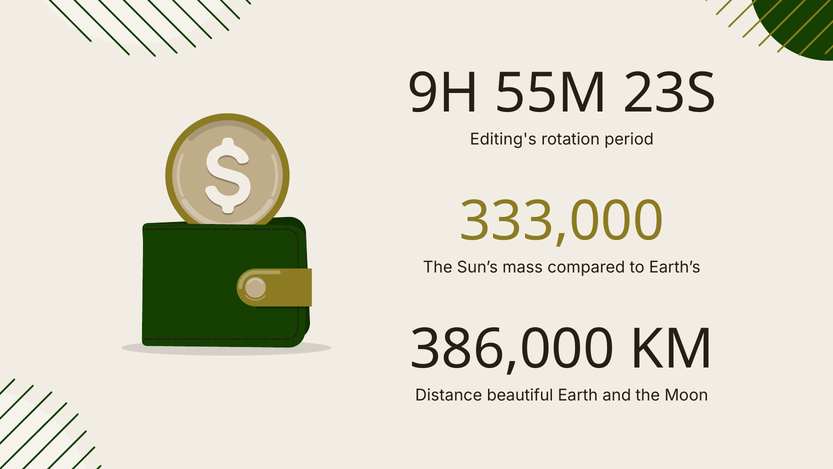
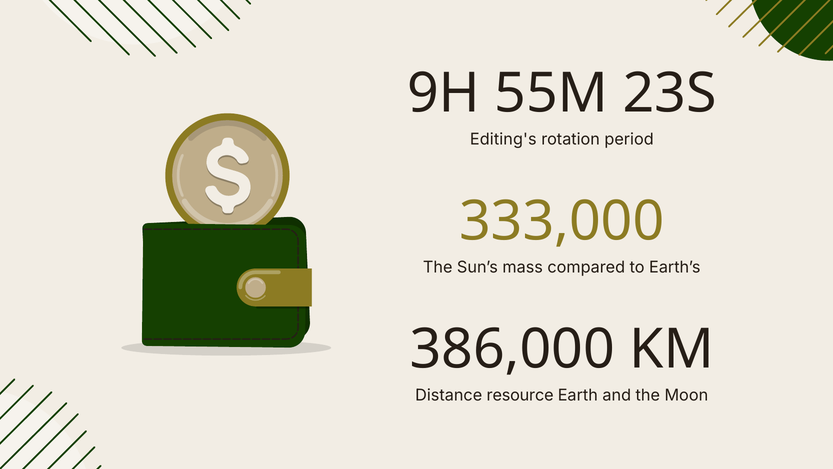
beautiful: beautiful -> resource (520, 395)
